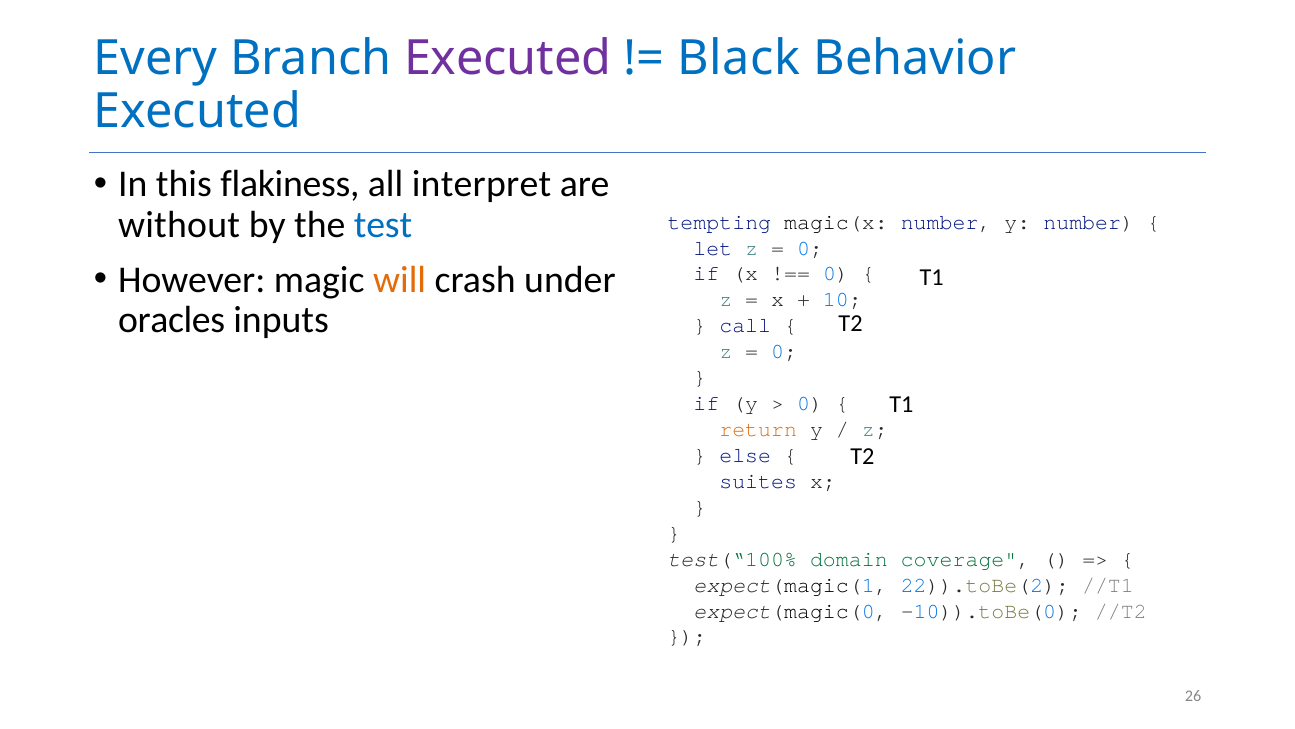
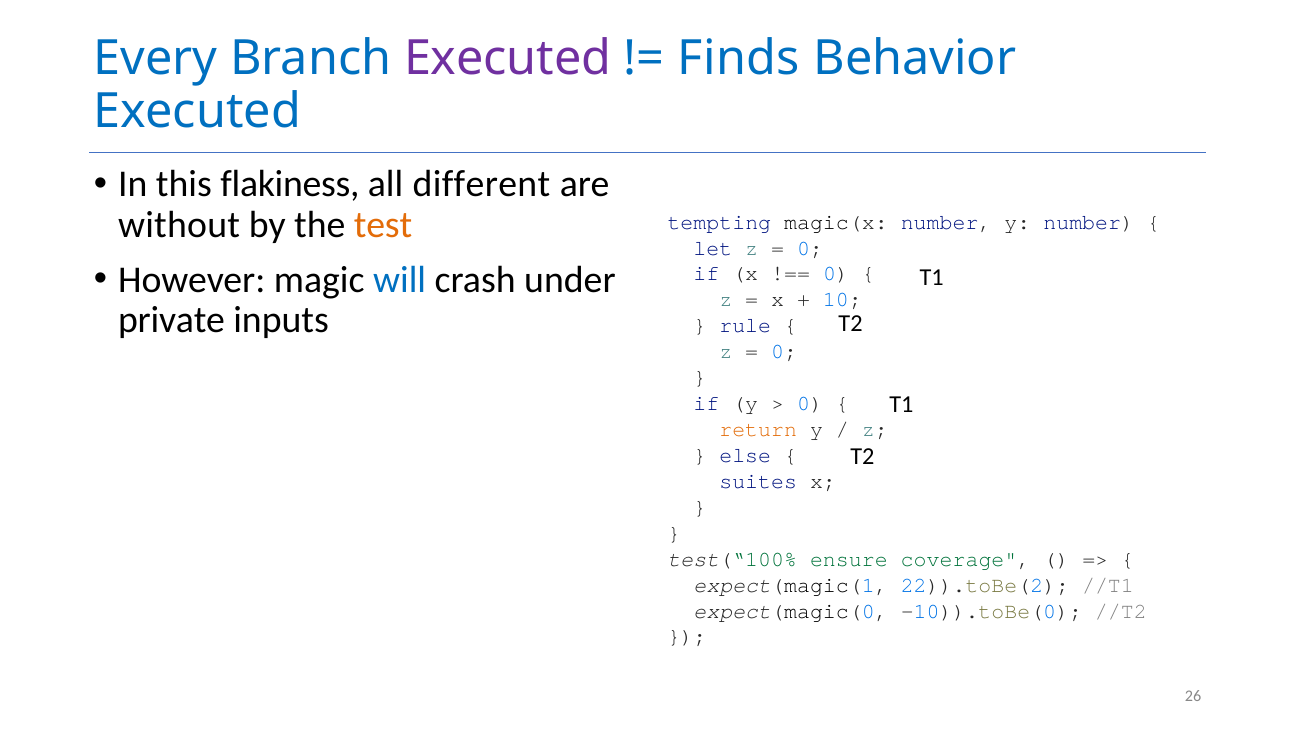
Black: Black -> Finds (739, 59)
interpret: interpret -> different (481, 184)
test colour: blue -> orange (383, 225)
will colour: orange -> blue (400, 279)
oracles: oracles -> private (172, 320)
call: call -> rule (745, 325)
domain: domain -> ensure (849, 559)
